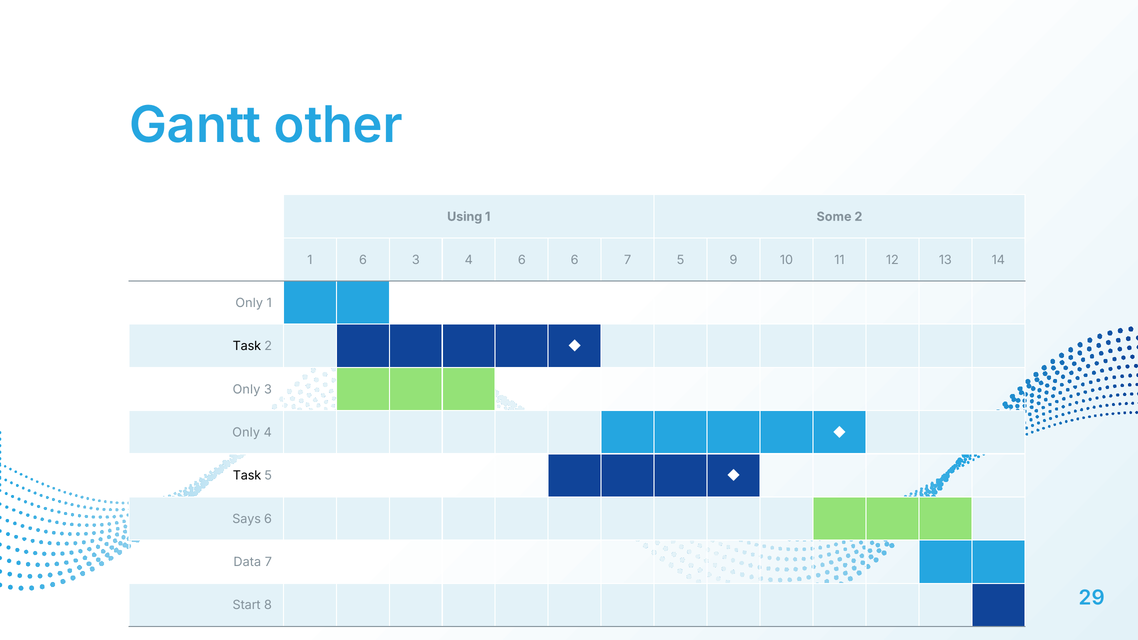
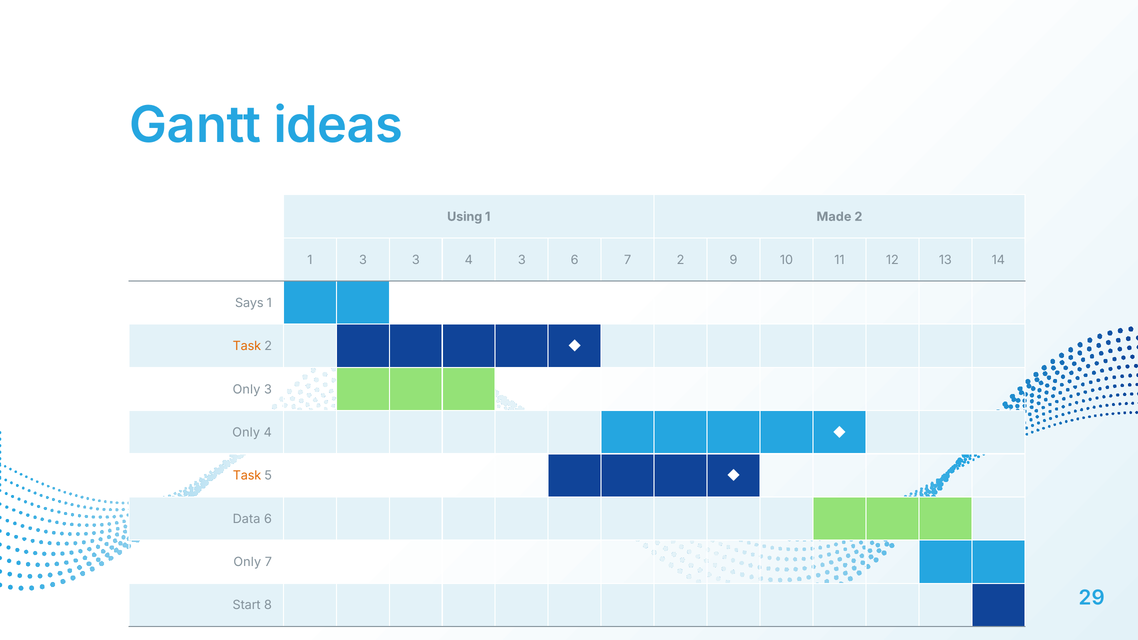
other: other -> ideas (338, 126)
Some: Some -> Made (834, 217)
1 6: 6 -> 3 (363, 260)
4 6: 6 -> 3 (522, 260)
7 5: 5 -> 2 (681, 260)
Only: Only -> Says (249, 303)
Task colour: black -> orange (247, 346)
Task colour: black -> orange (247, 476)
Says: Says -> Data (247, 519)
Data: Data -> Only (247, 562)
